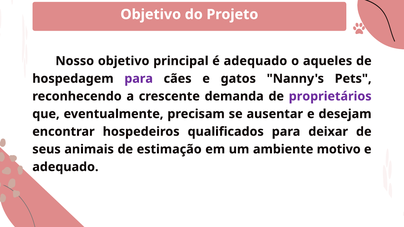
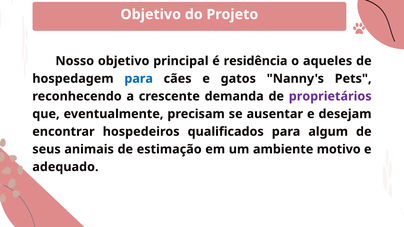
é adequado: adequado -> residência (256, 61)
para colour: purple -> blue (139, 79)
deixar: deixar -> algum (328, 132)
